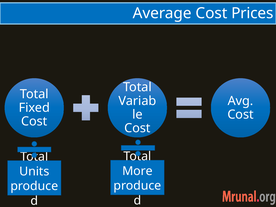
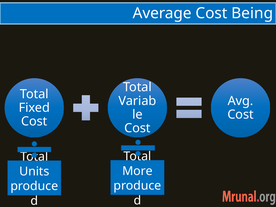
Prices: Prices -> Being (252, 13)
